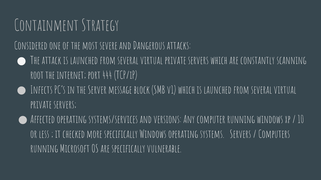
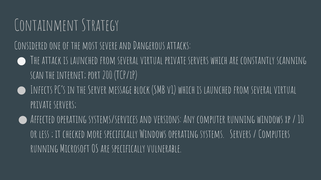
root: root -> scan (37, 76)
444: 444 -> 200 (107, 76)
